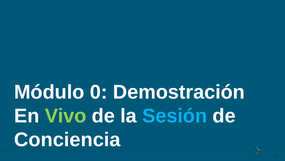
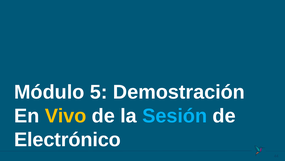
0: 0 -> 5 (99, 92)
Vivo colour: light green -> yellow (66, 115)
Conciencia: Conciencia -> Electrónico (67, 139)
